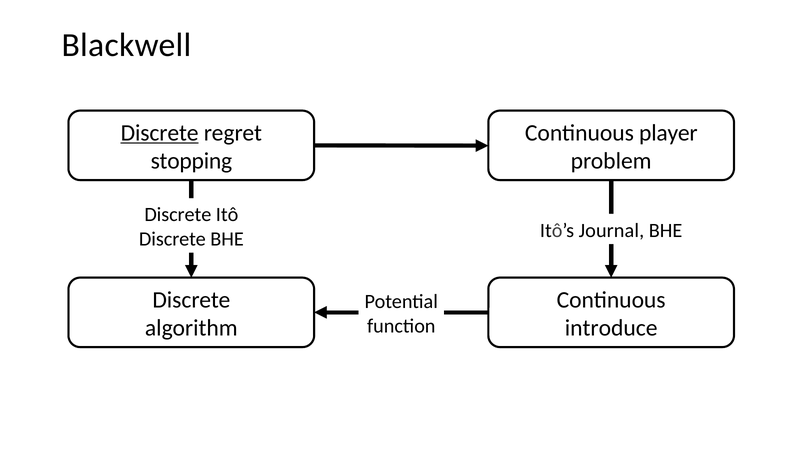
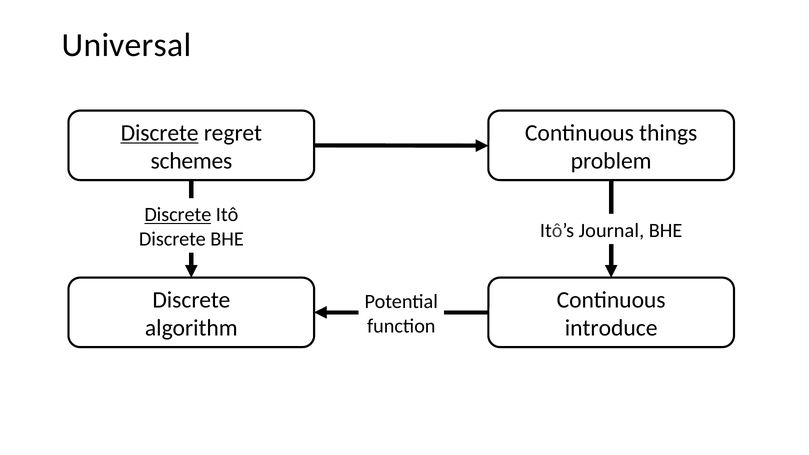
Blackwell: Blackwell -> Universal (127, 45)
player: player -> things (668, 133)
stopping: stopping -> schemes (191, 161)
Discrete underline: none -> present (178, 215)
